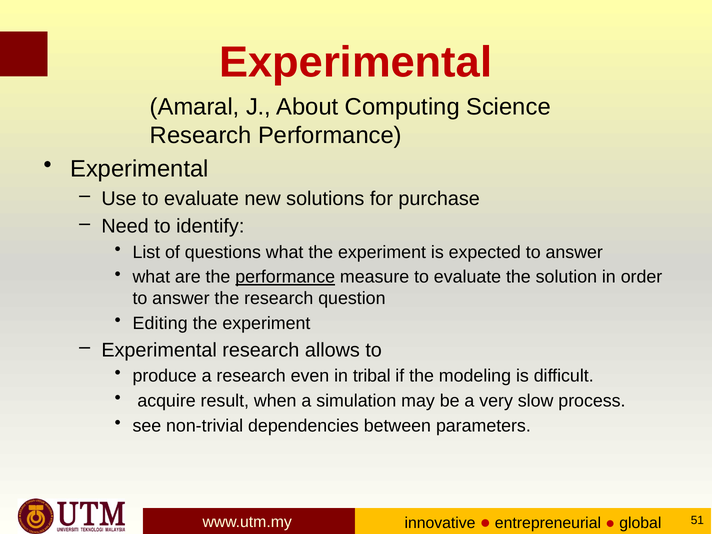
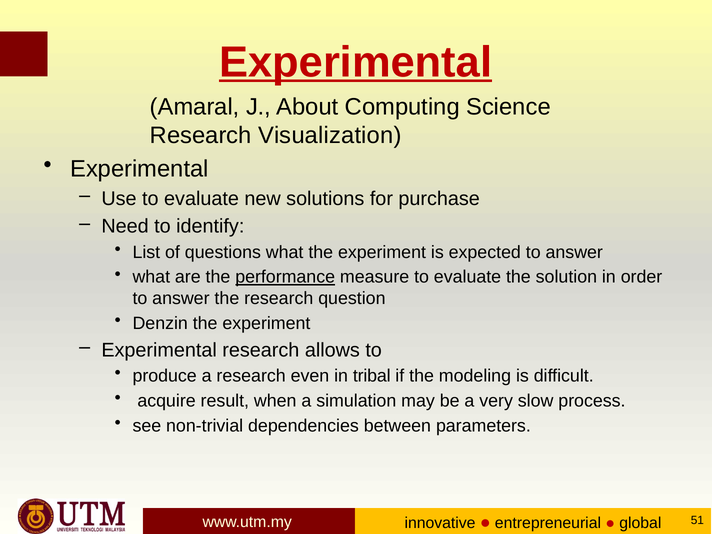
Experimental underline: none -> present (356, 62)
Research Performance: Performance -> Visualization (330, 135)
Editing: Editing -> Denzin (160, 323)
